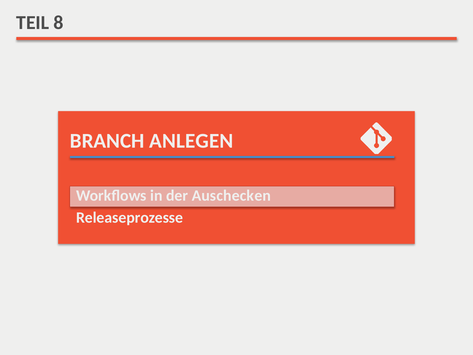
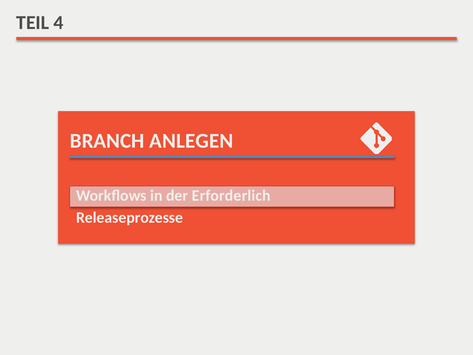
8: 8 -> 4 (59, 23)
Auschecken: Auschecken -> Erforderlich (231, 195)
